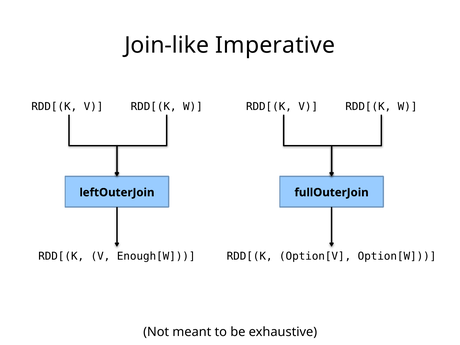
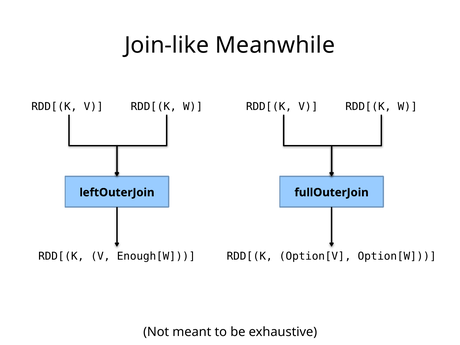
Imperative: Imperative -> Meanwhile (275, 45)
